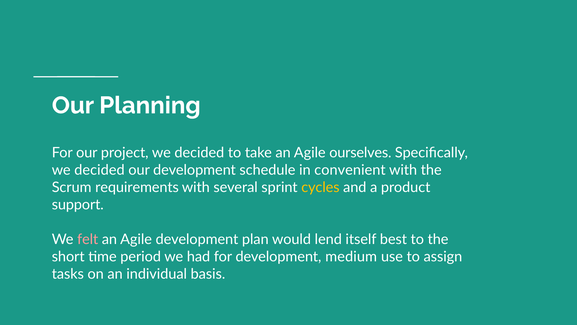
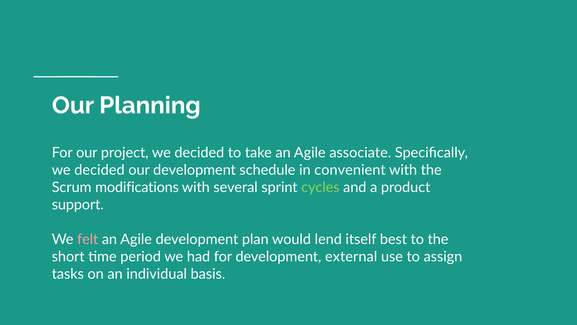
ourselves: ourselves -> associate (360, 152)
requirements: requirements -> modifications (137, 187)
cycles colour: yellow -> light green (320, 187)
medium: medium -> external (351, 256)
